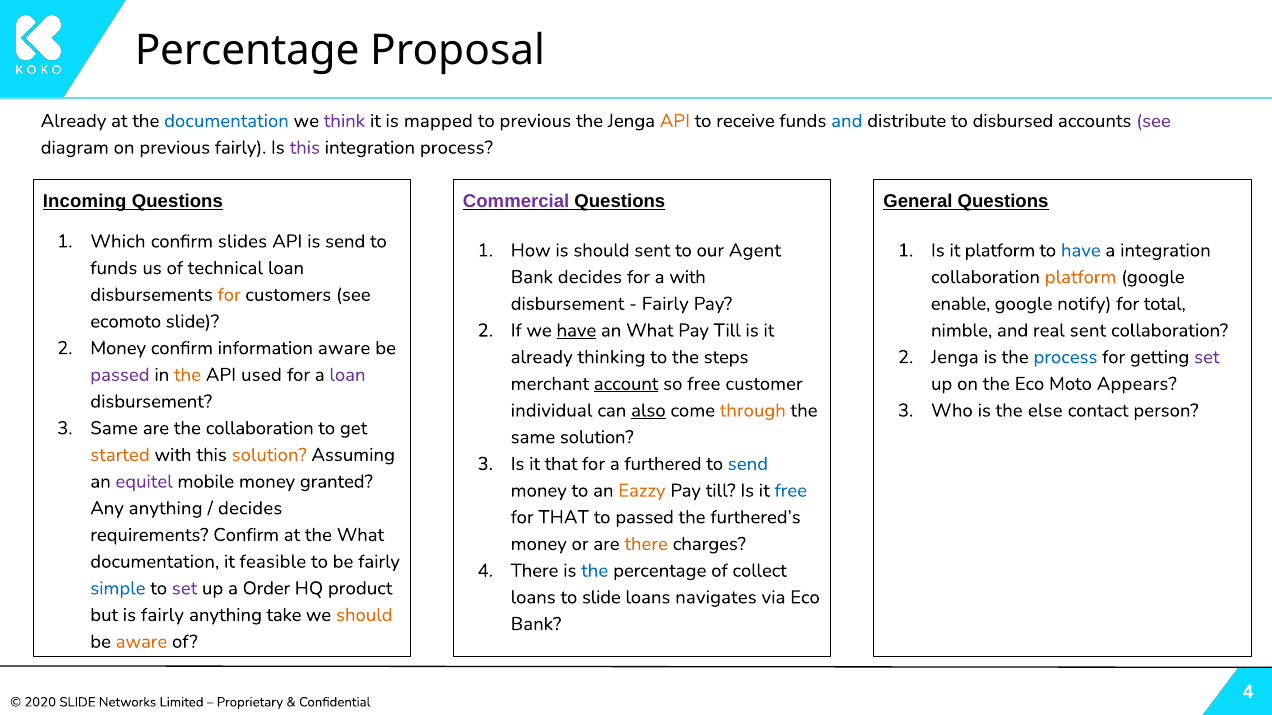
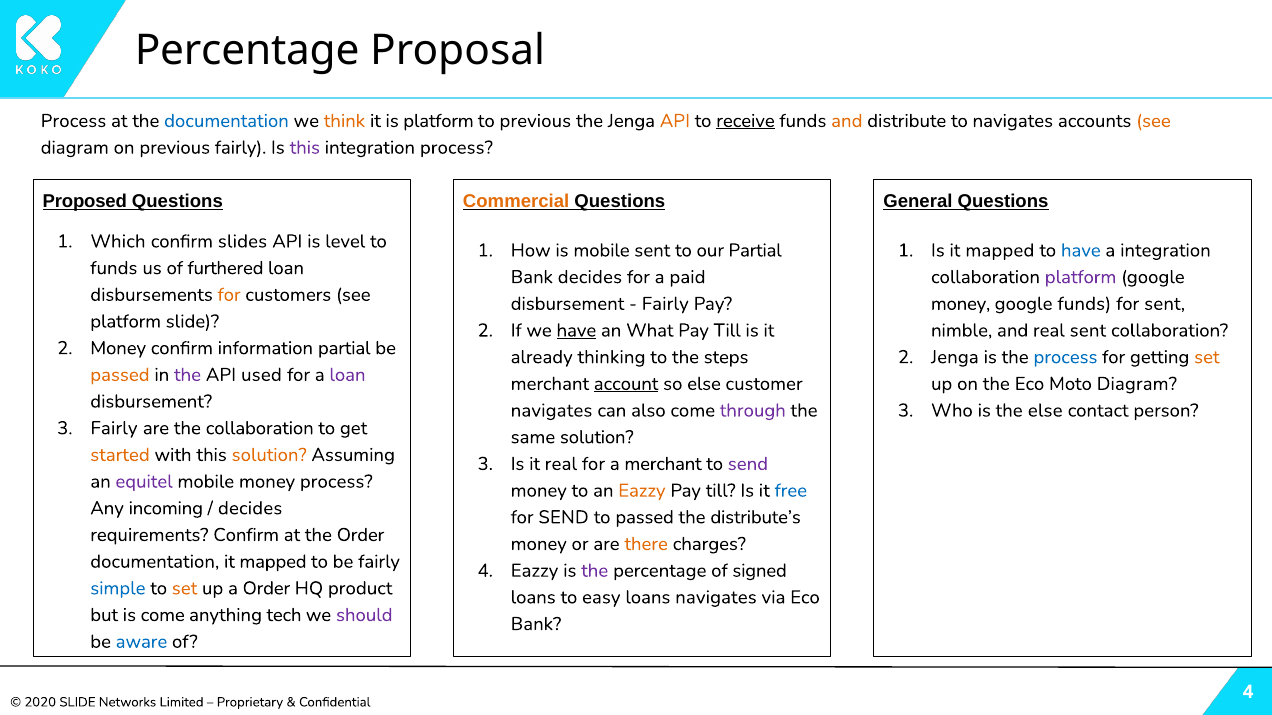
Already: Already -> Process (73, 121)
think colour: purple -> orange (344, 121)
is mapped: mapped -> platform (439, 121)
receive underline: none -> present (746, 121)
and colour: blue -> orange (847, 121)
to disbursed: disbursed -> navigates (1013, 121)
see colour: purple -> orange (1153, 121)
Incoming: Incoming -> Proposed (85, 202)
Commercial colour: purple -> orange (516, 202)
is send: send -> level (345, 242)
is should: should -> mobile (602, 251)
our Agent: Agent -> Partial (755, 251)
Is it platform: platform -> mapped (1000, 251)
technical: technical -> furthered (225, 268)
a with: with -> paid (687, 277)
platform colour: orange -> purple (1081, 277)
enable: enable -> money (961, 304)
google notify: notify -> funds (1084, 304)
for total: total -> sent (1165, 304)
ecomoto: ecomoto -> platform (126, 322)
information aware: aware -> partial (344, 348)
set colour: purple -> orange (1207, 357)
passed colour: purple -> orange (120, 375)
the colour: orange -> purple (188, 375)
so free: free -> else (704, 384)
Moto Appears: Appears -> Diagram (1137, 384)
individual: individual -> navigates (552, 411)
also underline: present -> none (648, 411)
through colour: orange -> purple (753, 411)
Same: Same -> Fairly (114, 428)
it that: that -> real (561, 464)
a furthered: furthered -> merchant (663, 464)
send colour: blue -> purple (748, 464)
money granted: granted -> process (336, 482)
Any anything: anything -> incoming (166, 509)
for THAT: THAT -> SEND (564, 518)
furthered’s: furthered’s -> distribute’s (756, 518)
the What: What -> Order (361, 535)
documentation it feasible: feasible -> mapped (273, 562)
There: There -> Eazzy (534, 571)
the colour: blue -> purple (595, 571)
collect: collect -> signed (760, 571)
set colour: purple -> orange (185, 589)
to slide: slide -> easy (601, 598)
is fairly: fairly -> come (163, 615)
take: take -> tech (284, 615)
should colour: orange -> purple (364, 615)
aware colour: orange -> blue (141, 642)
